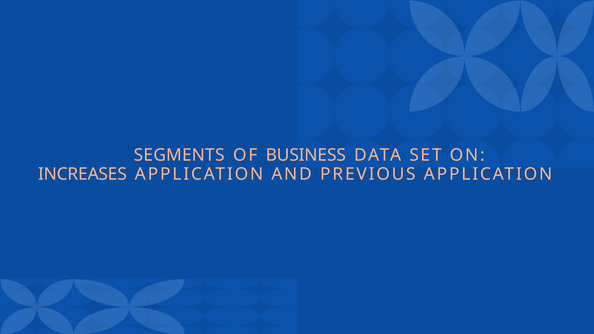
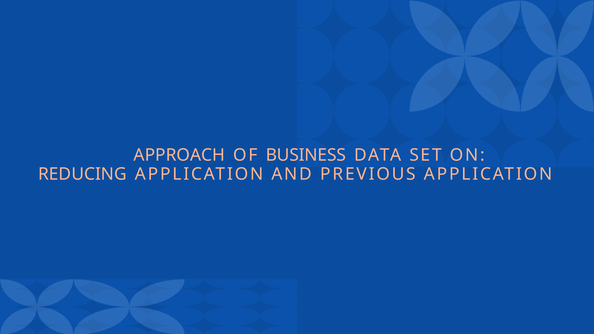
SEGMENTS: SEGMENTS -> APPROACH (179, 155)
INCREASES: INCREASES -> REDUCING (82, 174)
